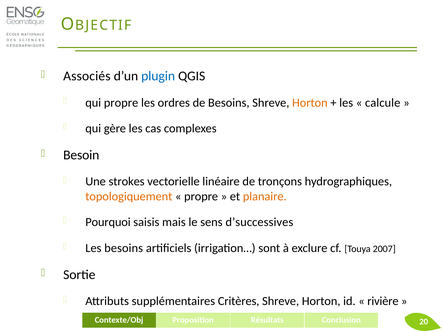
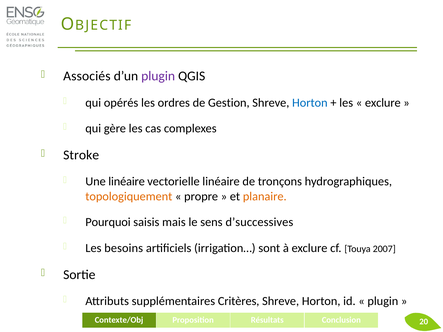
plugin colour: blue -> purple (158, 76)
qui propre: propre -> opérés (121, 103)
de Besoins: Besoins -> Gestion (229, 103)
Horton colour: orange -> blue (310, 103)
calcule: calcule -> exclure (383, 103)
Besoin: Besoin -> Stroke (81, 155)
Une strokes: strokes -> linéaire (127, 182)
rivière: rivière -> plugin (383, 301)
